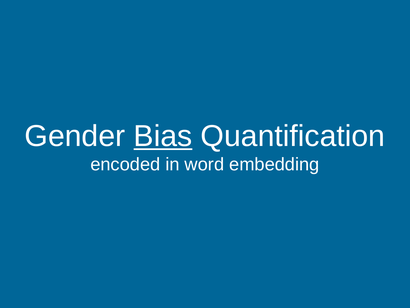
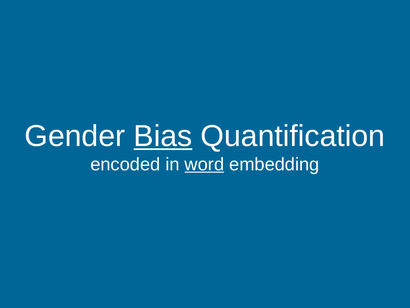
word underline: none -> present (204, 164)
